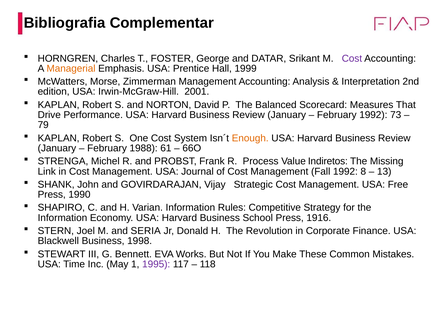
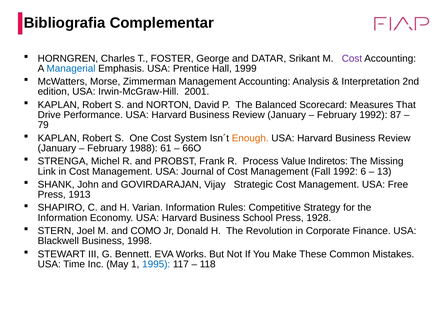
Managerial colour: orange -> blue (71, 69)
73: 73 -> 87 (396, 115)
8: 8 -> 6 (363, 172)
1990: 1990 -> 1913 (79, 195)
1916: 1916 -> 1928 (319, 218)
SERIA: SERIA -> COMO (146, 231)
1995 colour: purple -> blue (156, 264)
